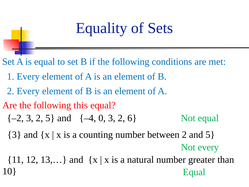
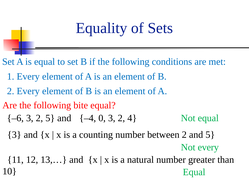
this: this -> bite (81, 105)
–2: –2 -> –6 (15, 118)
6: 6 -> 4 (132, 118)
